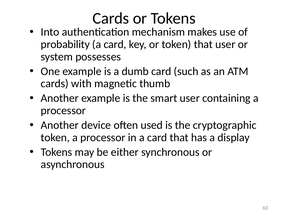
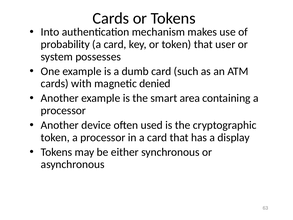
thumb: thumb -> denied (155, 83)
smart user: user -> area (190, 98)
